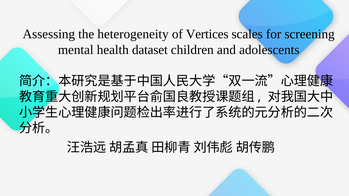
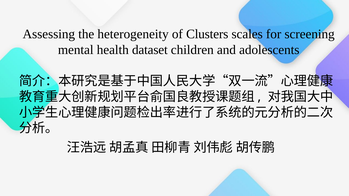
Vertices: Vertices -> Clusters (207, 34)
